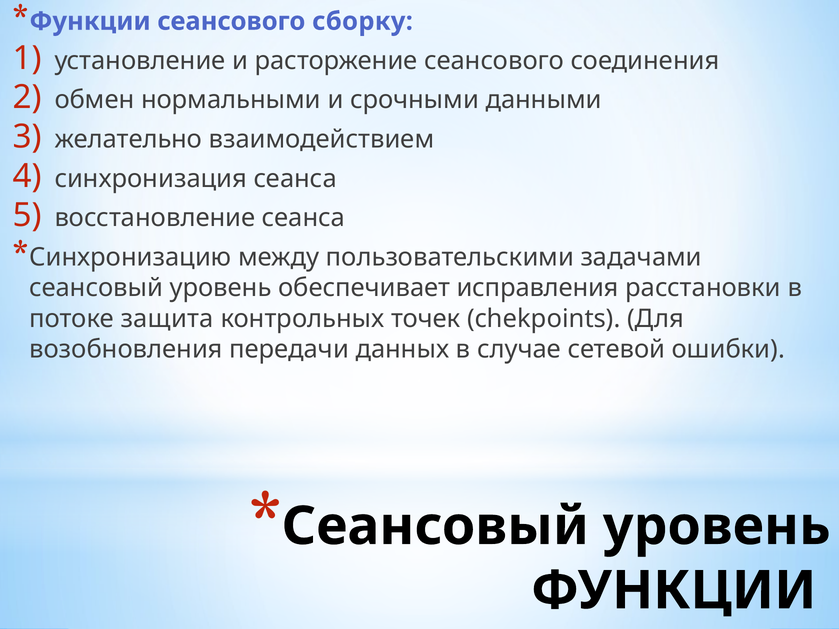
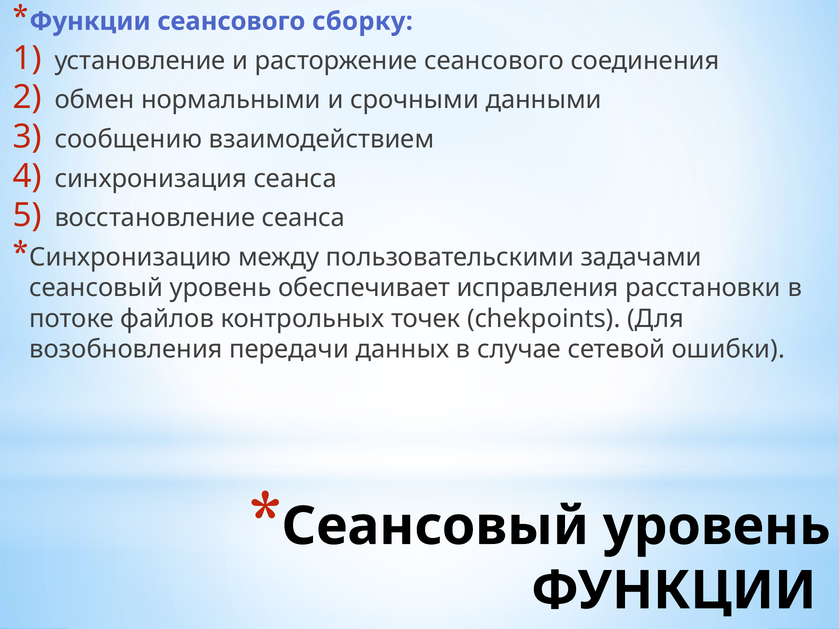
желательно: желательно -> сообщению (128, 139)
защита: защита -> файлов (167, 319)
